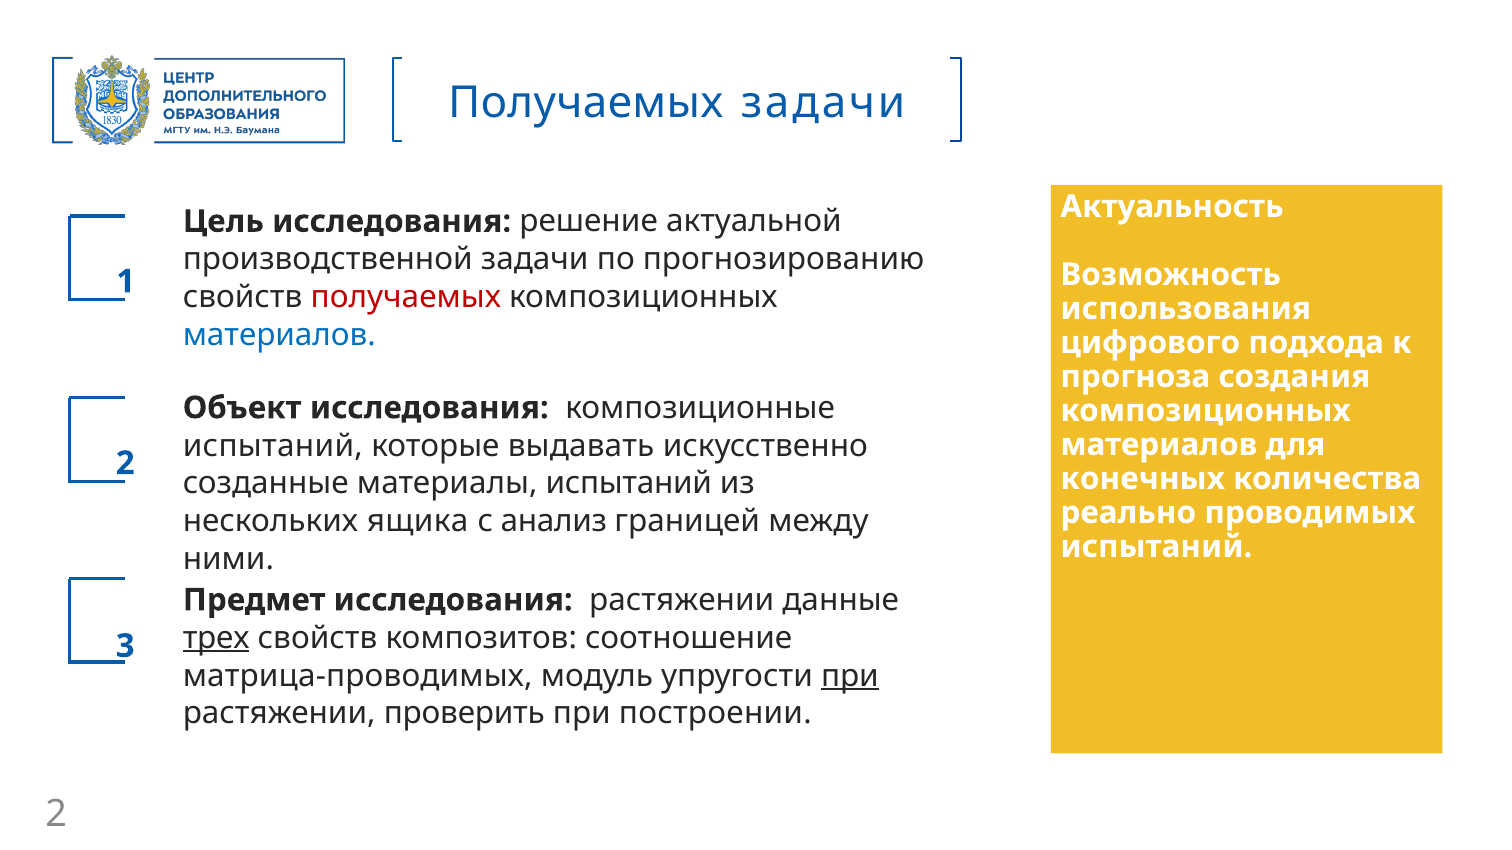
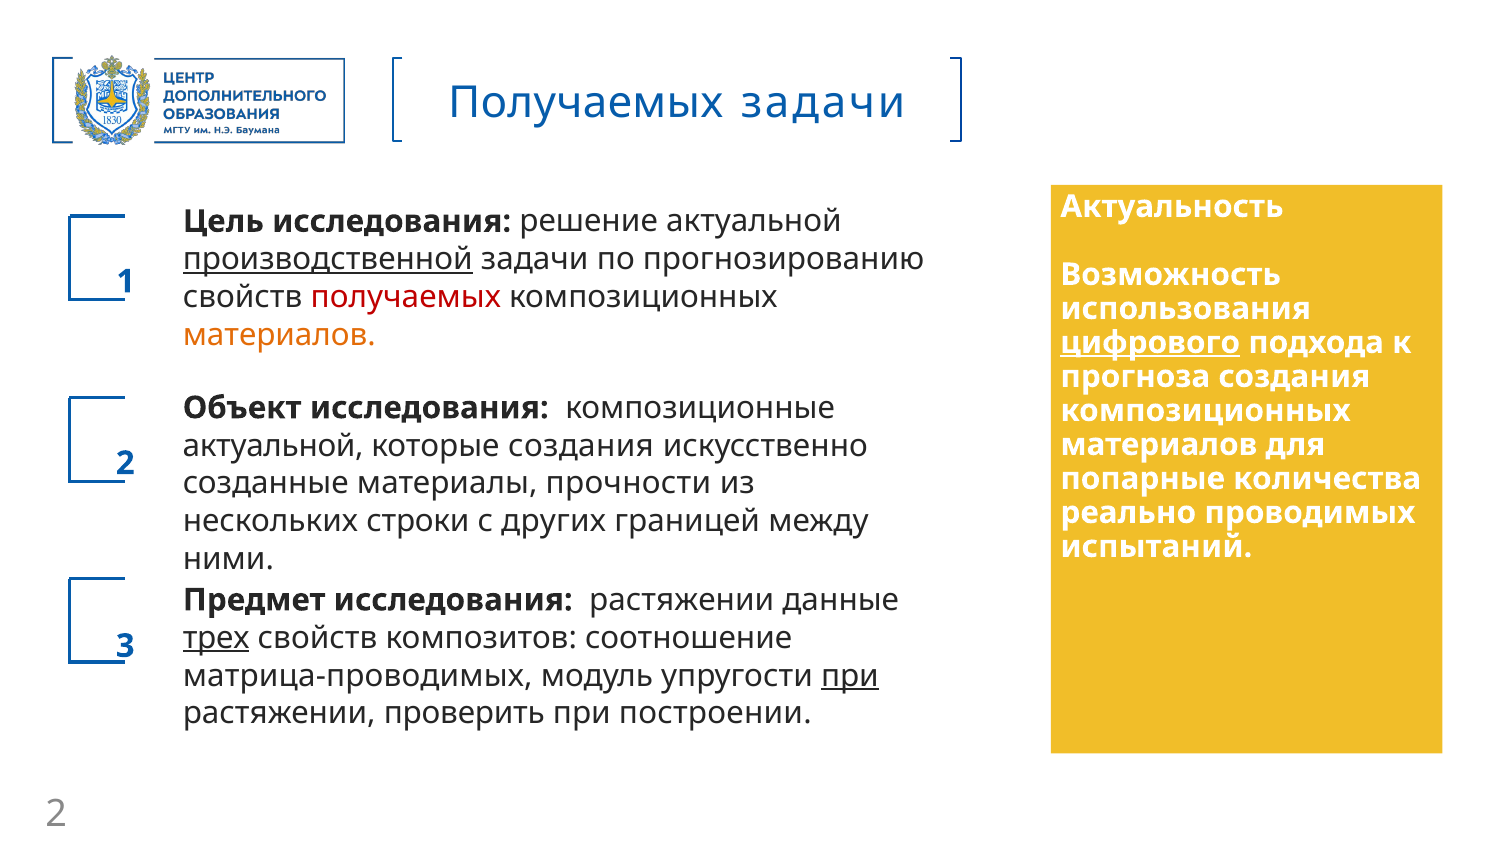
производственной underline: none -> present (328, 259)
материалов colour: blue -> orange (279, 335)
цифрового underline: none -> present (1150, 343)
испытаний: испытаний -> актуальной (273, 446)
которые выдавать: выдавать -> создания (581, 446)
конечных: конечных -> попарные (1143, 479)
материалы испытаний: испытаний -> прочности (628, 484)
ящика: ящика -> строки (418, 522)
анализ: анализ -> других (554, 522)
